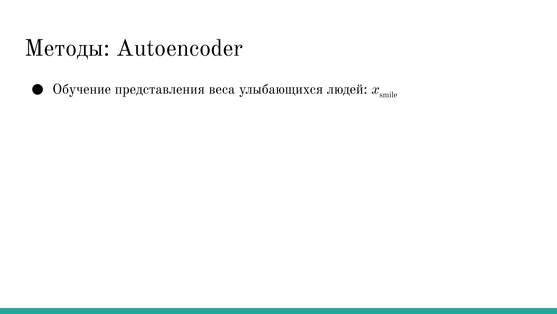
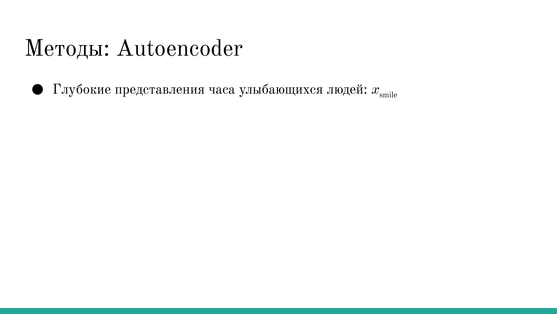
Обучение: Обучение -> Глубокие (82, 89)
веса: веса -> часа (222, 89)
